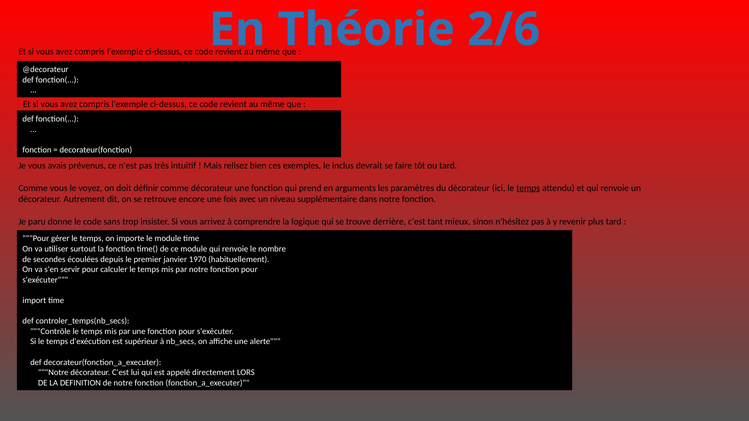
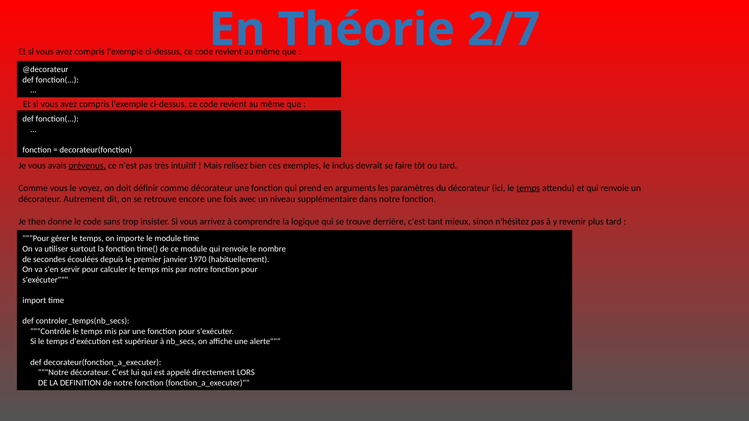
2/6: 2/6 -> 2/7 (504, 30)
prévenus underline: none -> present (87, 166)
paru: paru -> then (37, 222)
